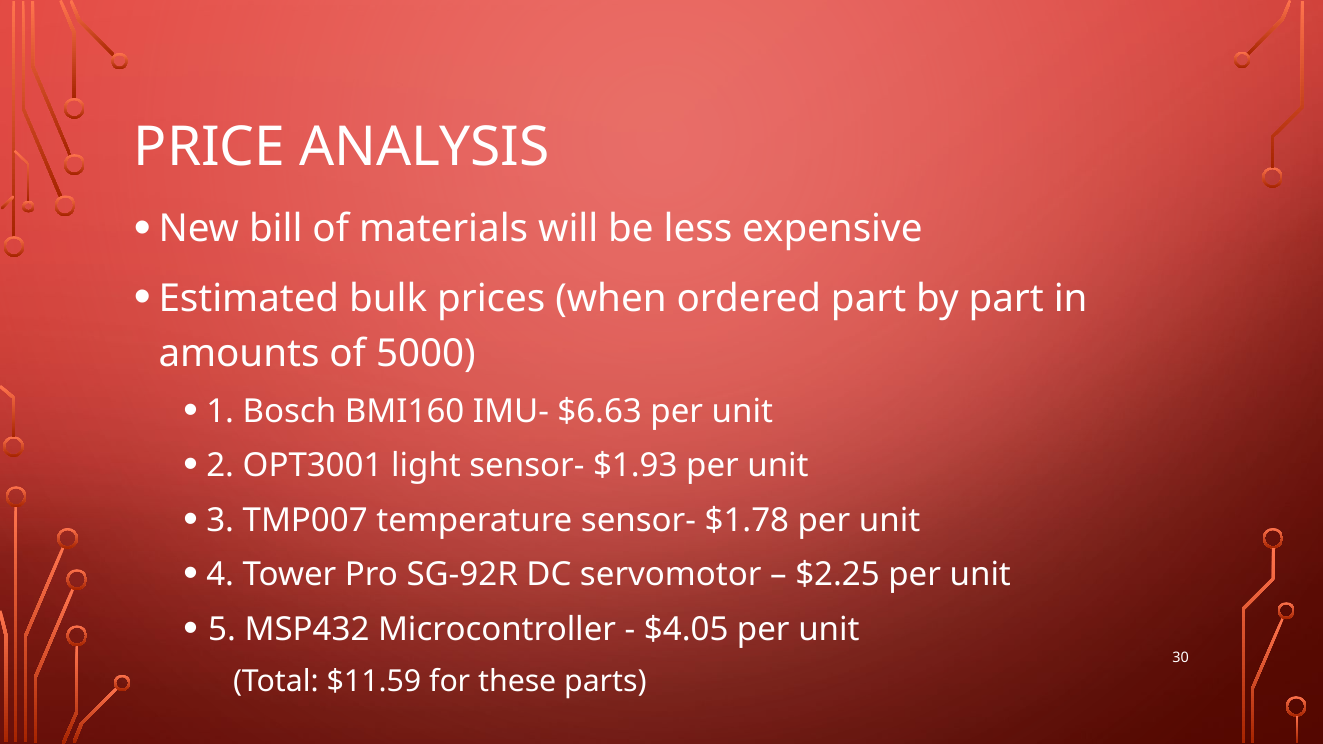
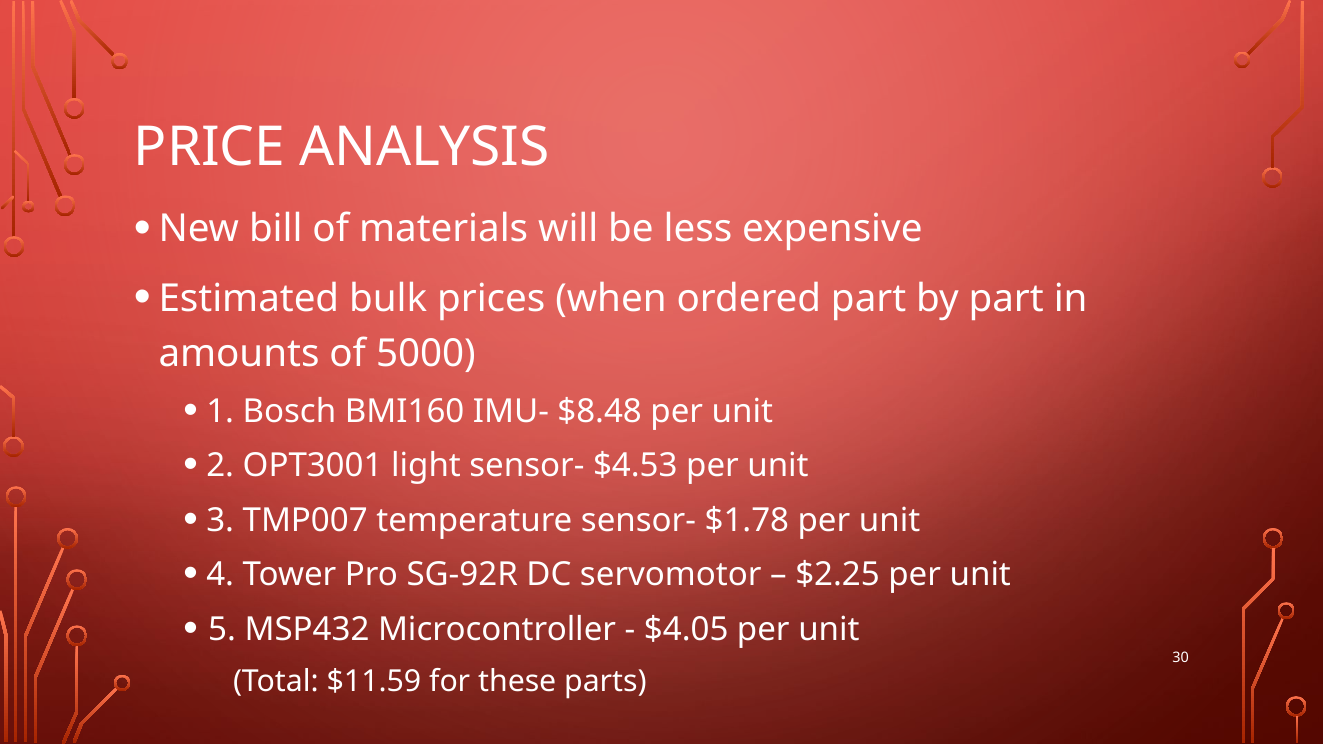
$6.63: $6.63 -> $8.48 (600, 411)
$1.93: $1.93 -> $4.53 (635, 466)
